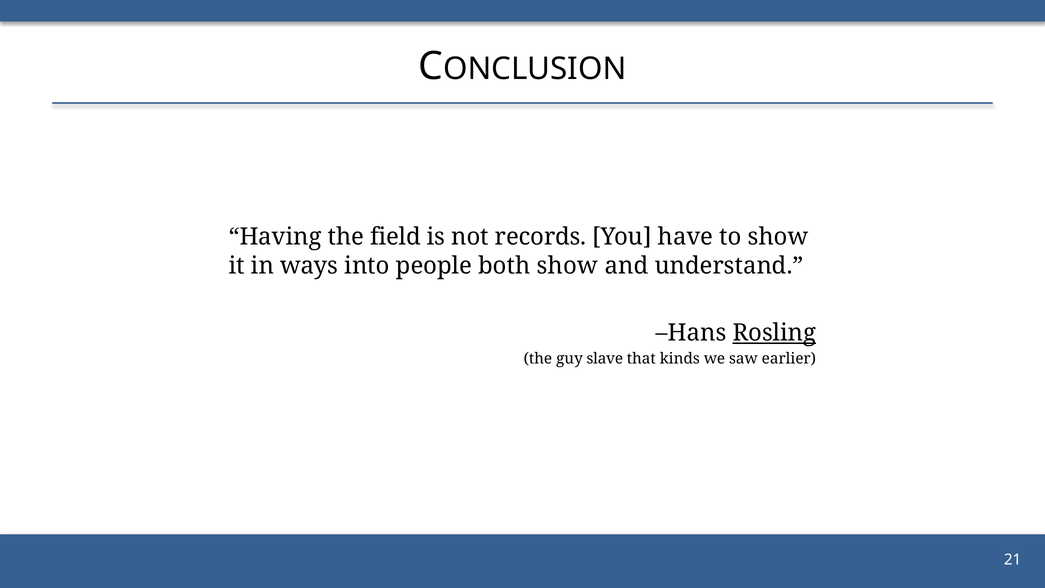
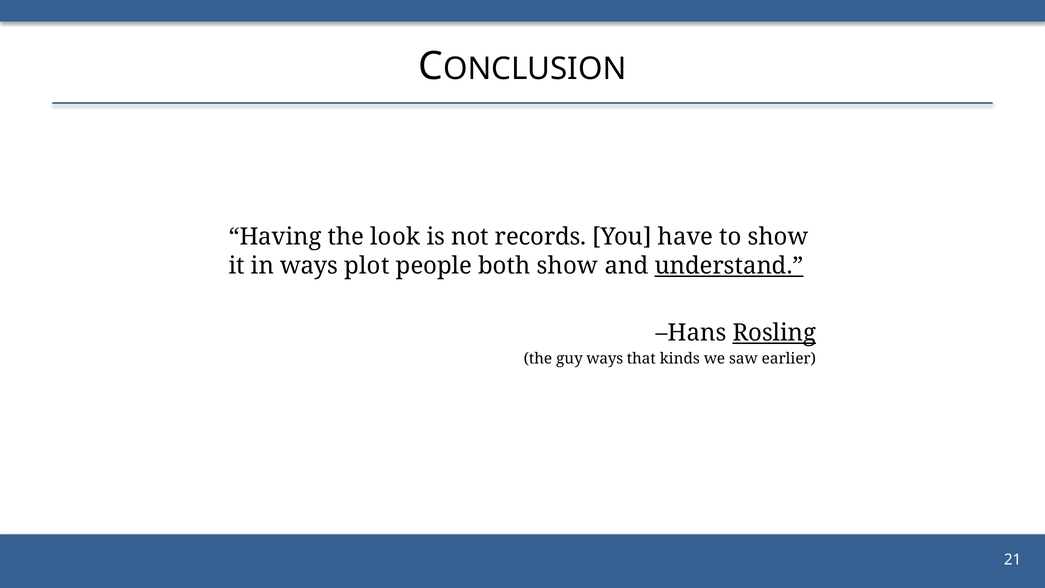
field: field -> look (395, 237)
into: into -> plot (367, 266)
understand underline: none -> present (729, 266)
guy slave: slave -> ways (605, 359)
